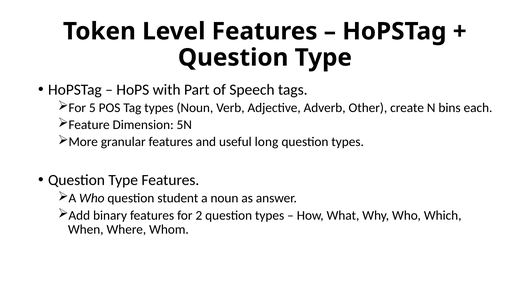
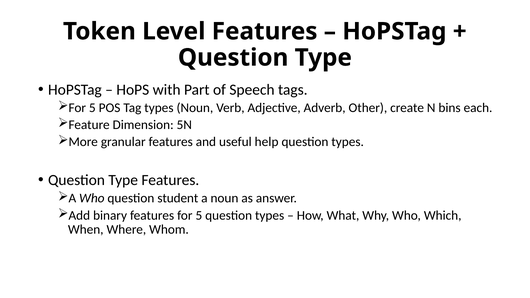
long: long -> help (267, 142)
features for 2: 2 -> 5 (199, 215)
